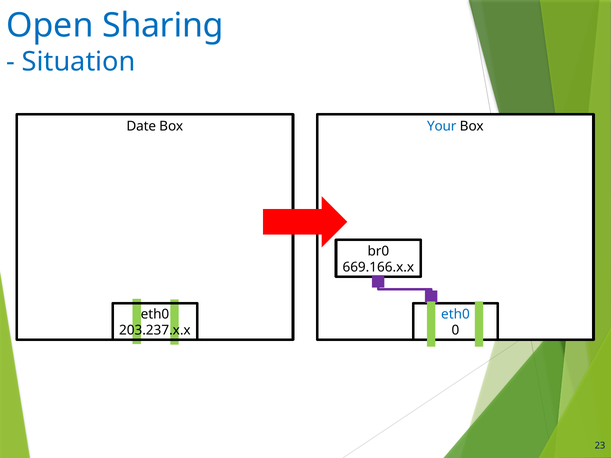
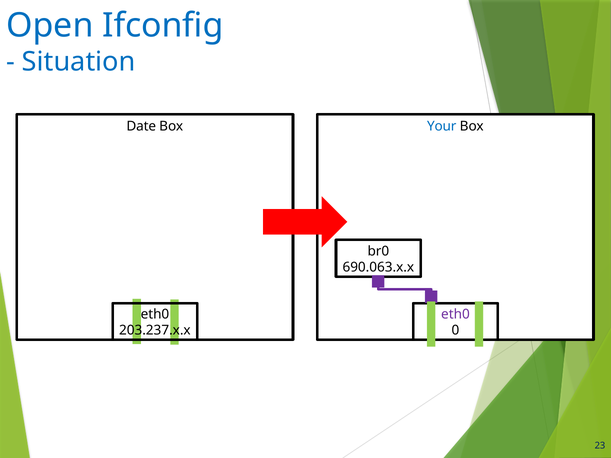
Sharing: Sharing -> Ifconfig (163, 26)
669.166.x.x: 669.166.x.x -> 690.063.x.x (378, 268)
eth0 colour: blue -> purple (455, 314)
